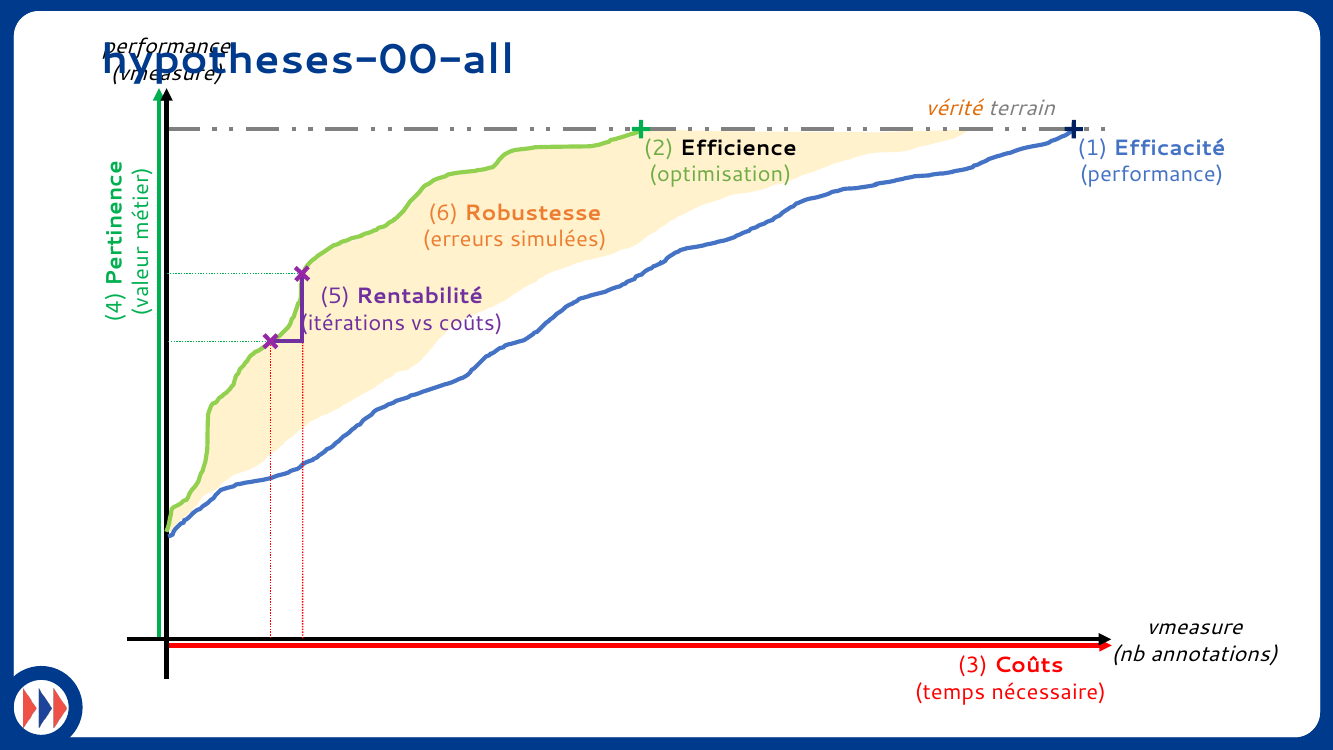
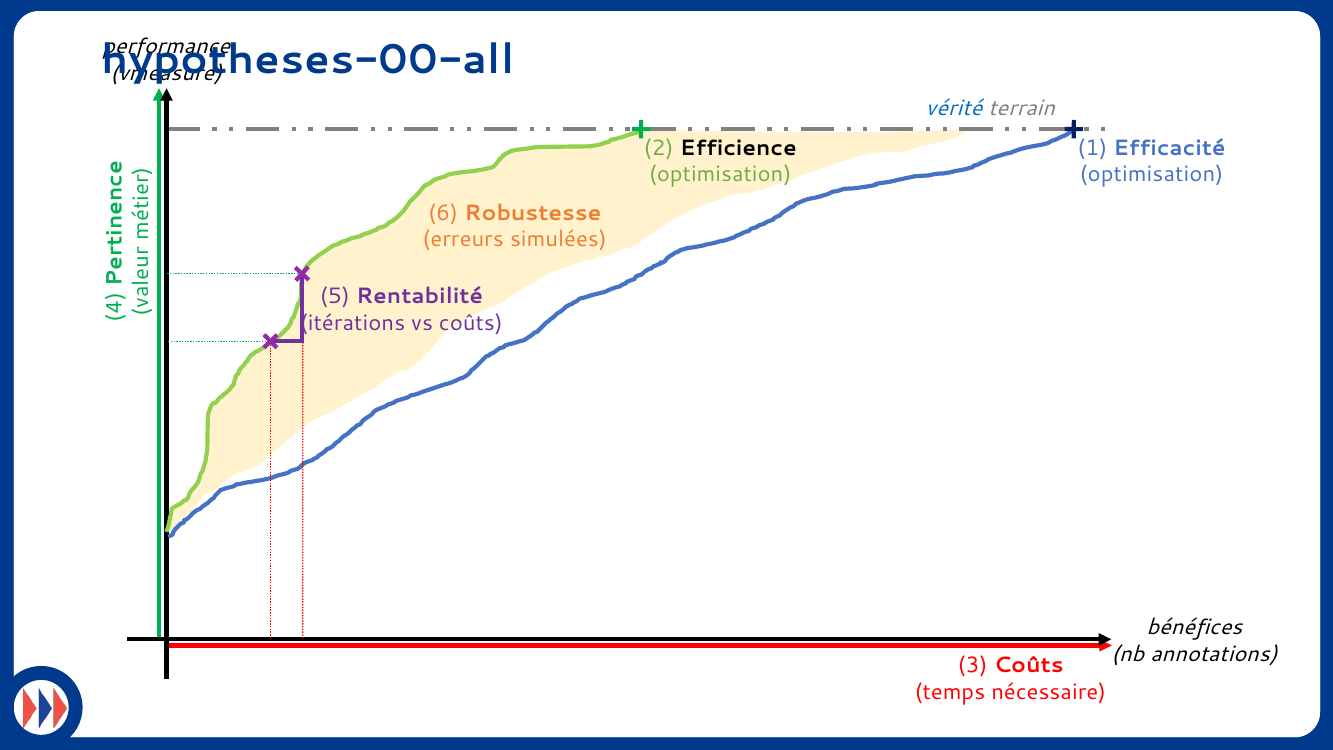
vérité colour: orange -> blue (954, 108)
performance: performance -> optimisation (1151, 174)
vmeasure: vmeasure -> bénéfices (1194, 627)
